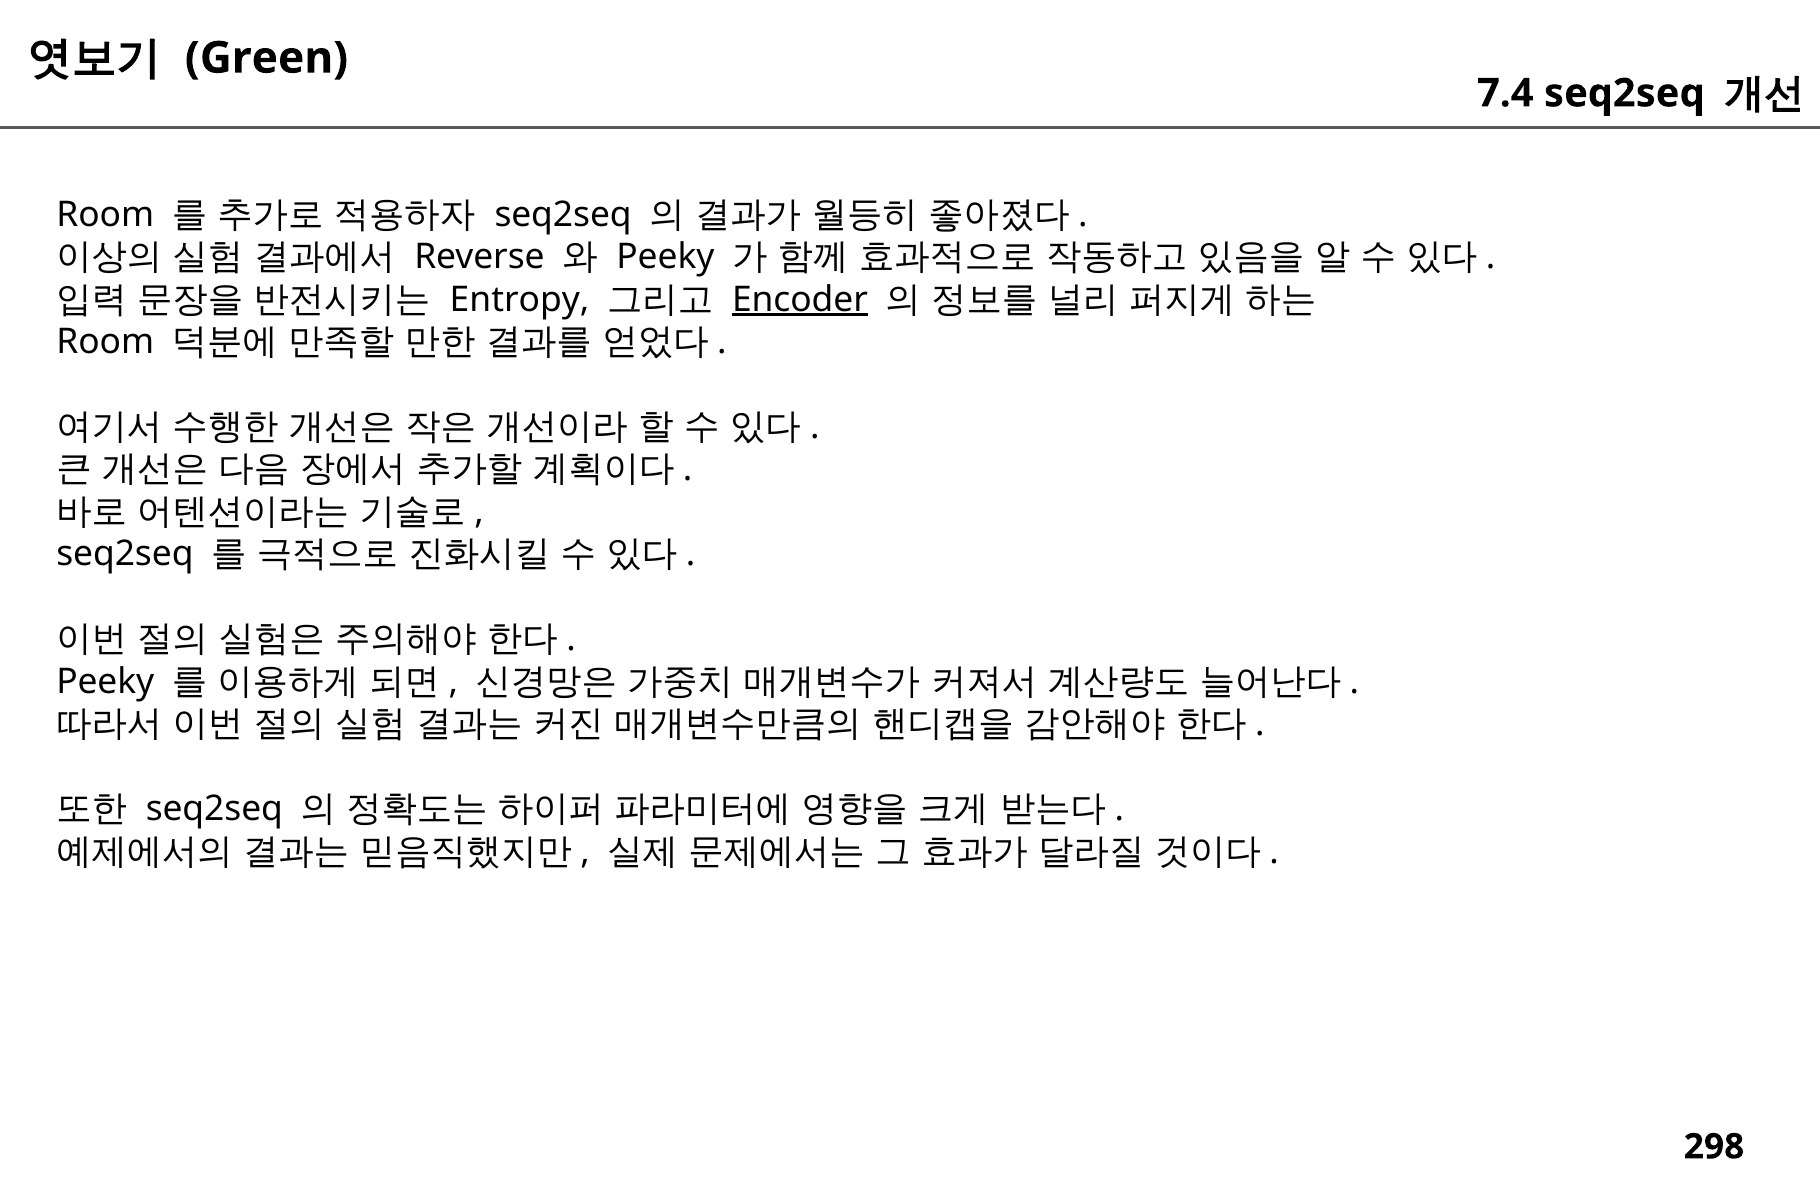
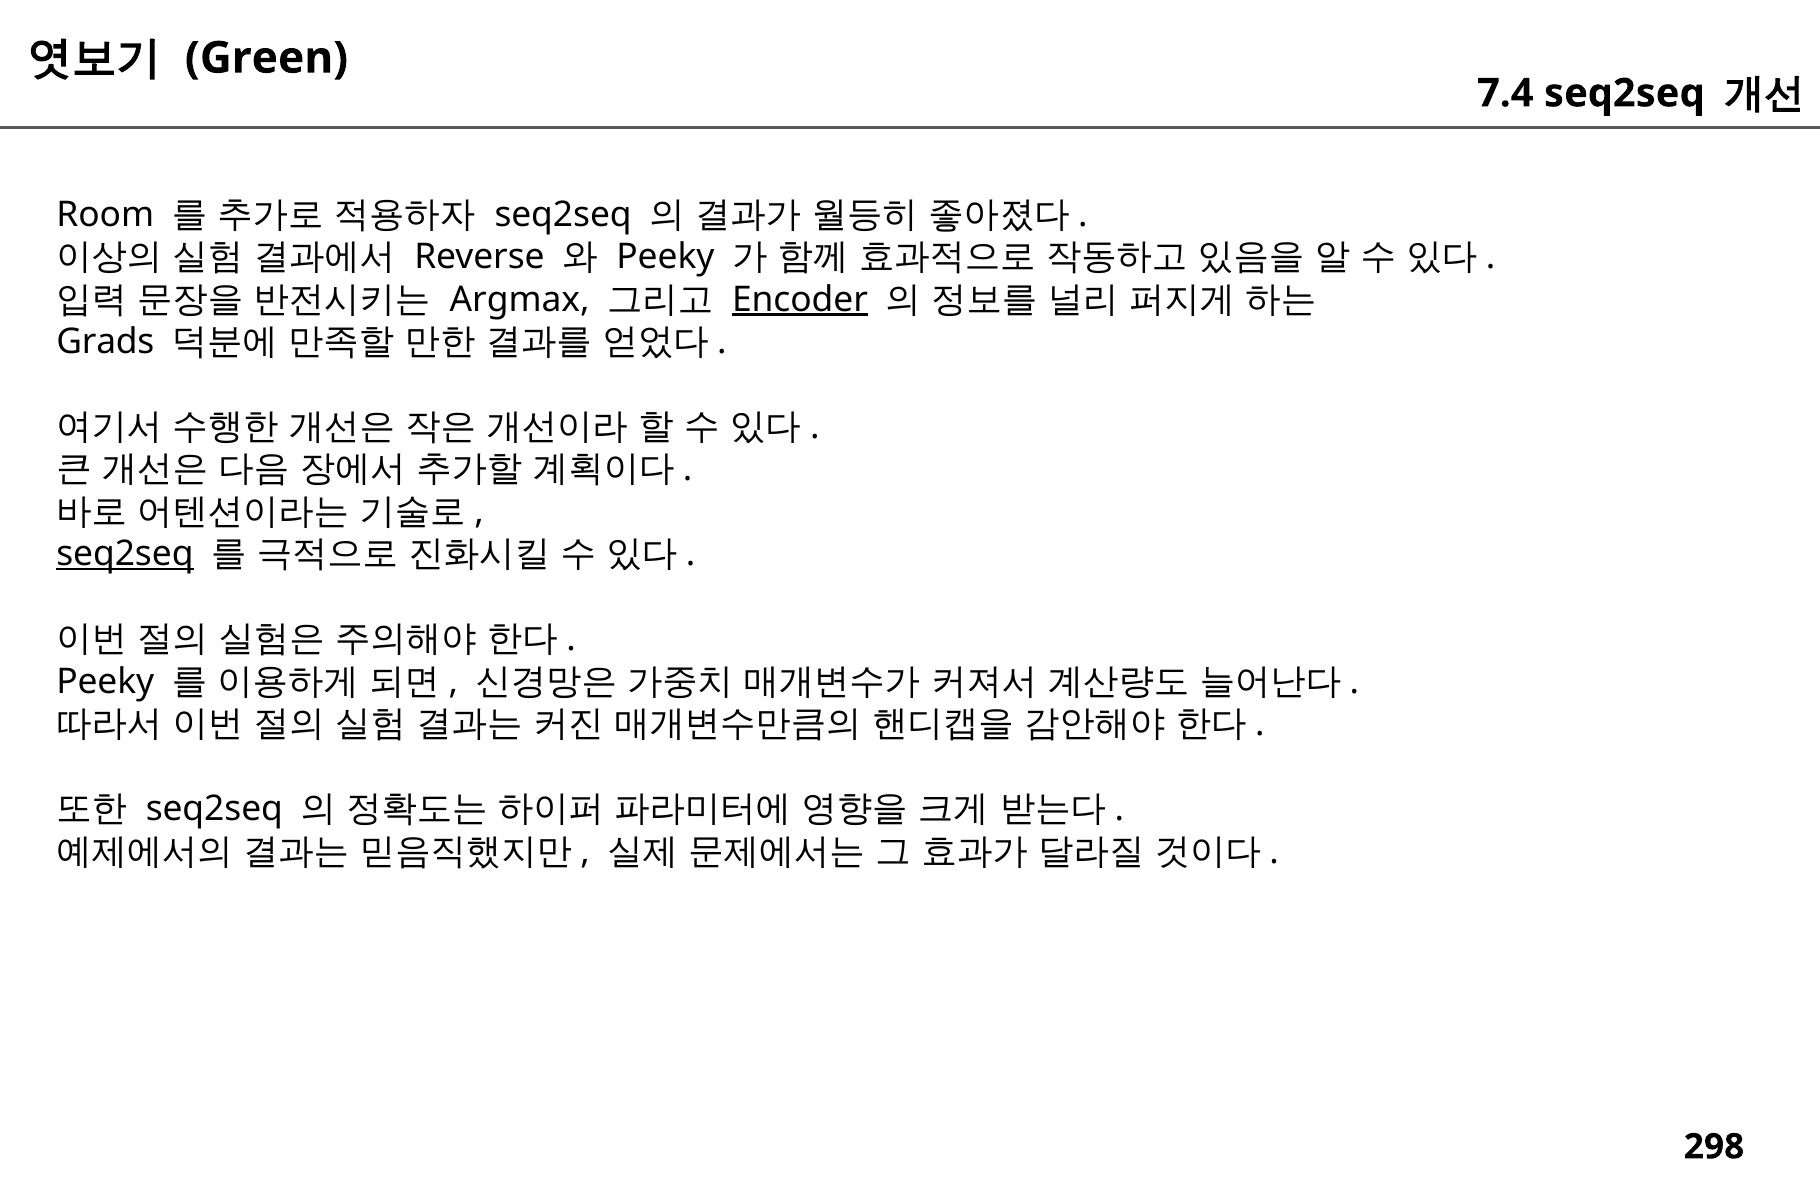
Entropy: Entropy -> Argmax (520, 299)
Room: Room -> Grads (105, 342)
seq2seq underline: none -> present (125, 554)
